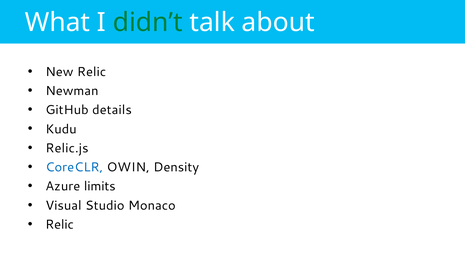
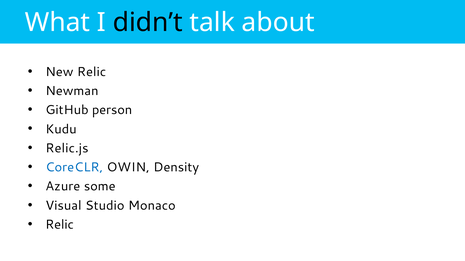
didn’t colour: green -> black (148, 23)
details: details -> person (112, 110)
limits: limits -> some (100, 187)
